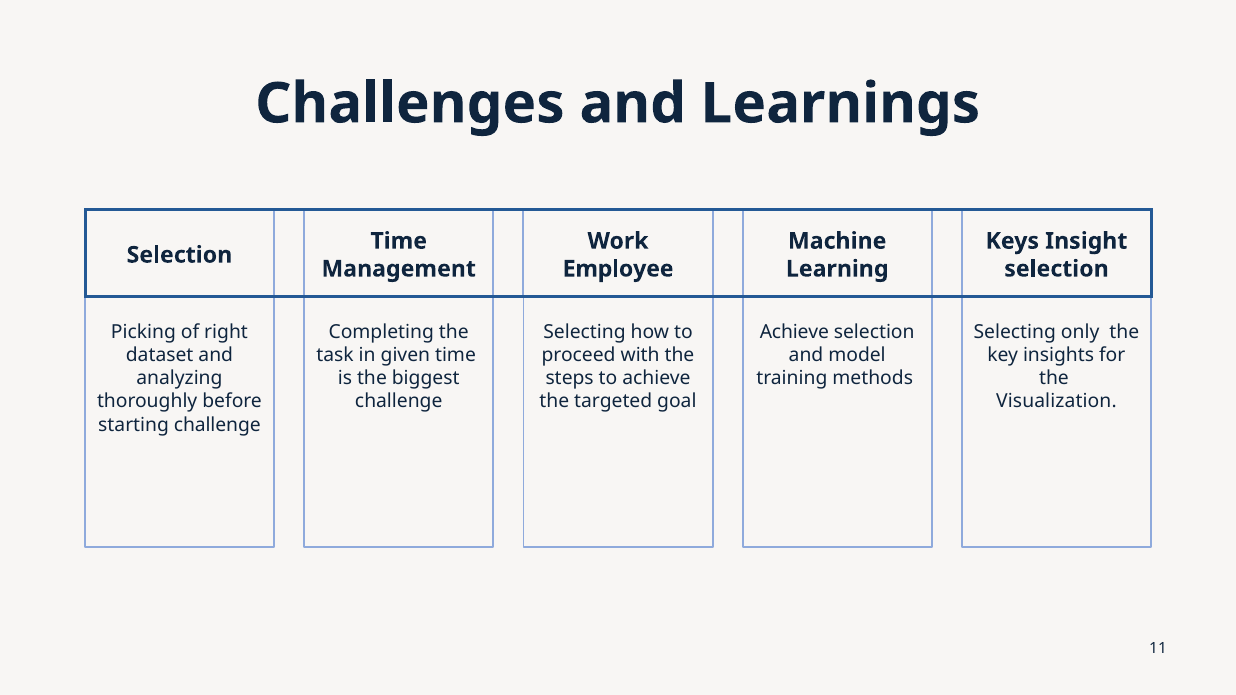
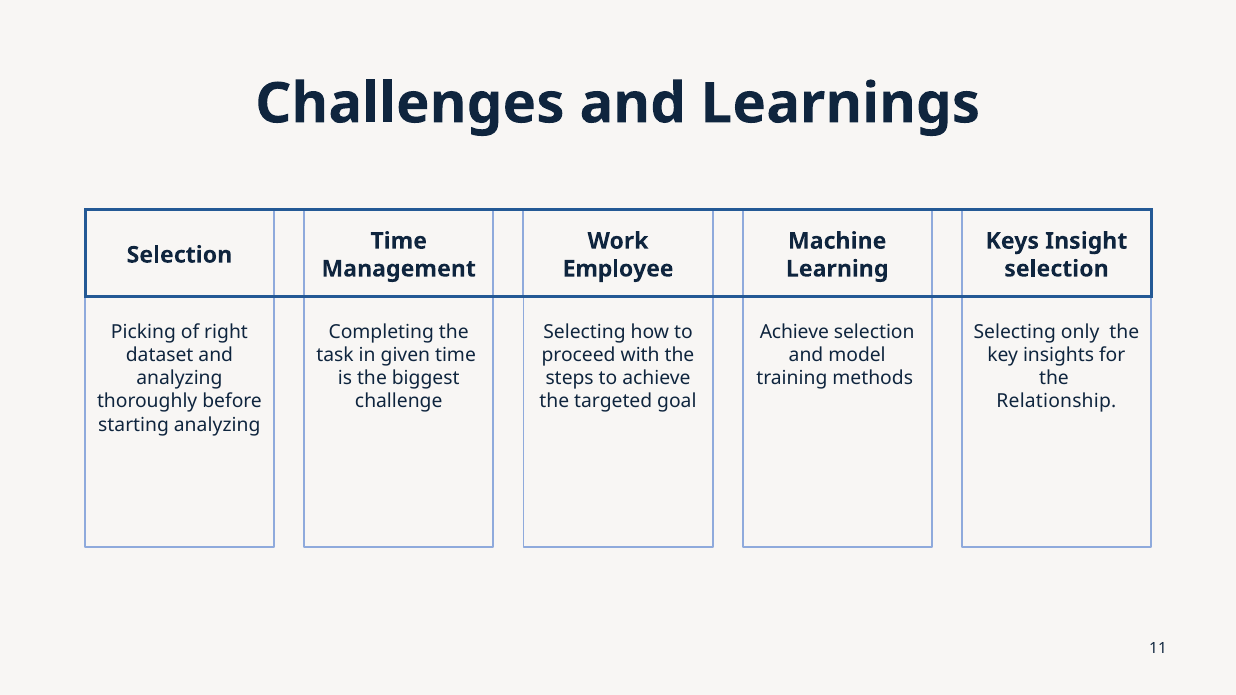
Visualization: Visualization -> Relationship (1056, 402)
starting challenge: challenge -> analyzing (217, 425)
